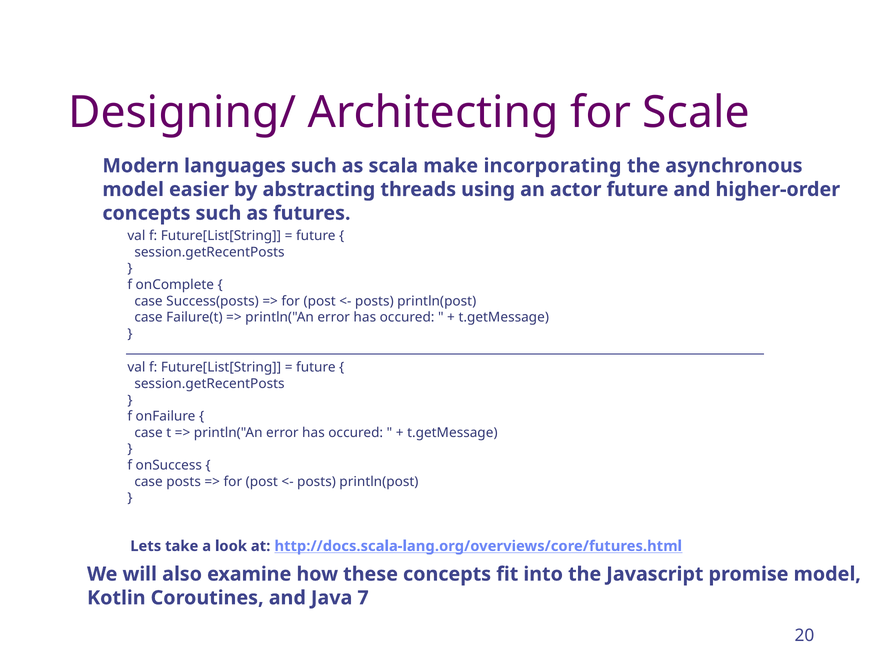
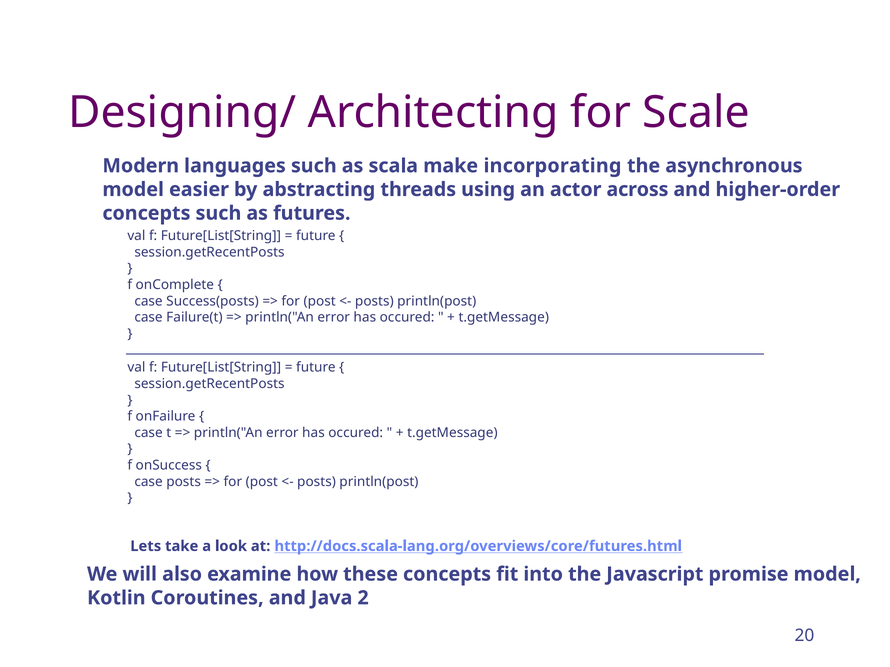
actor future: future -> across (637, 190)
7: 7 -> 2 (363, 598)
